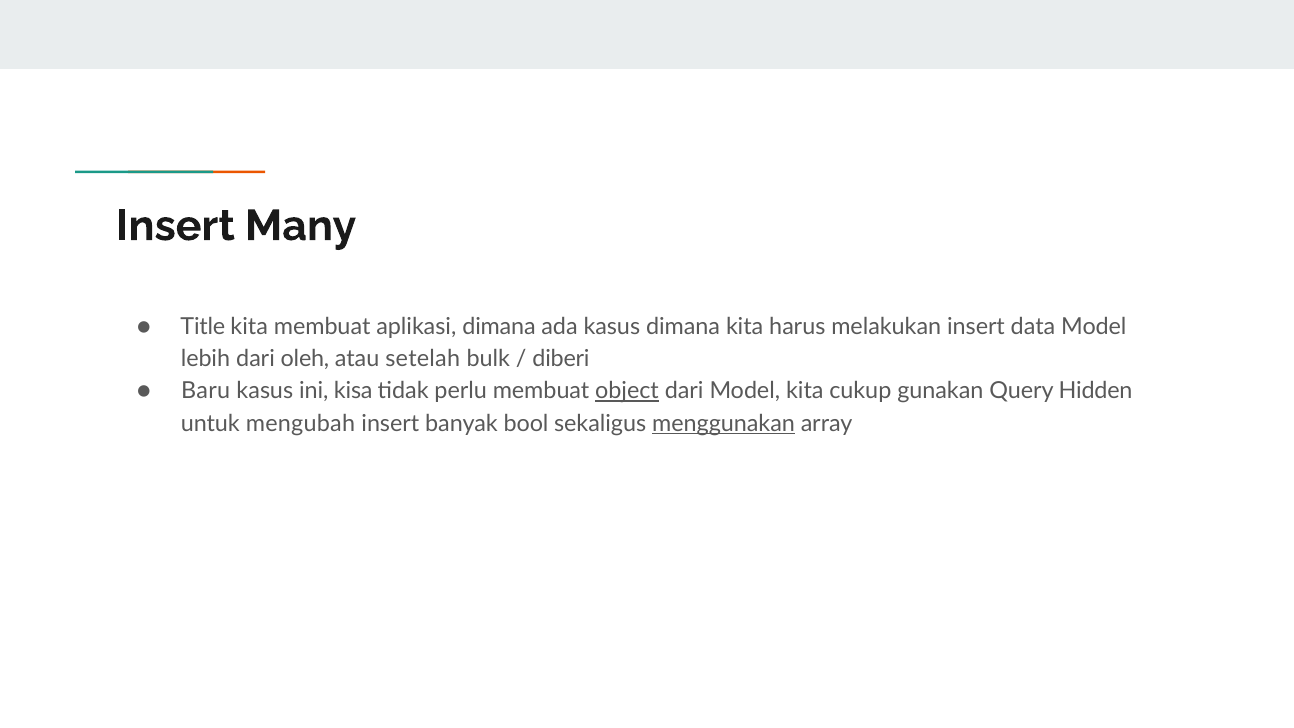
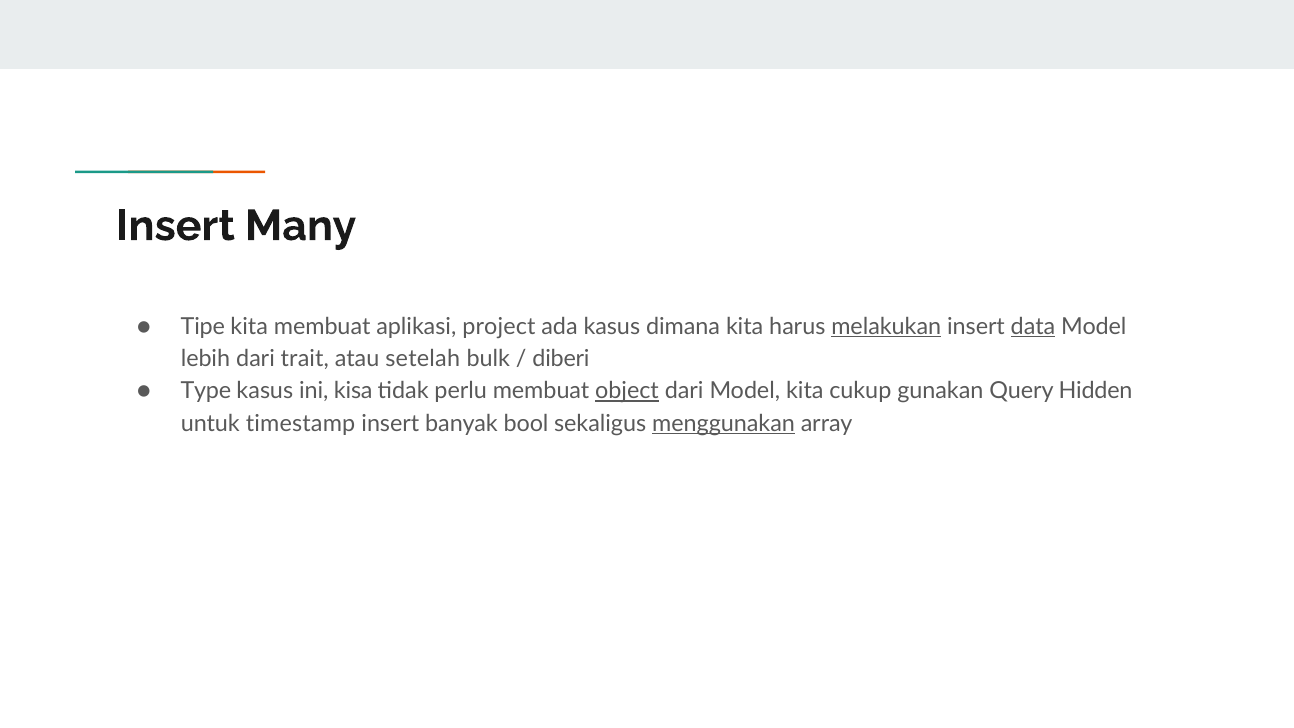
Title: Title -> Tipe (203, 327)
aplikasi dimana: dimana -> project (499, 327)
melakukan underline: none -> present (886, 327)
data underline: none -> present (1033, 327)
oleh: oleh -> trait (305, 359)
Baru: Baru -> Type (206, 391)
mengubah: mengubah -> timestamp (301, 423)
